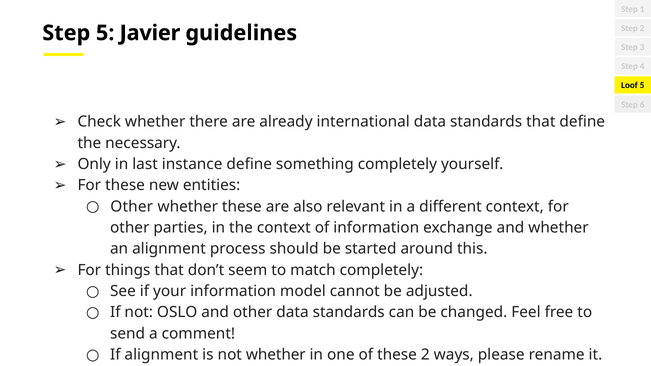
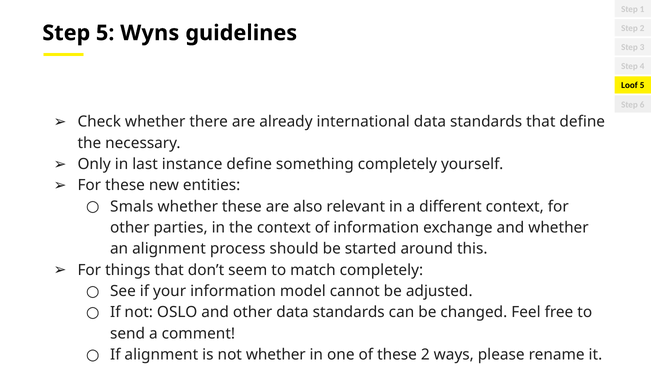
Javier: Javier -> Wyns (150, 33)
Other: Other -> Smals (132, 207)
